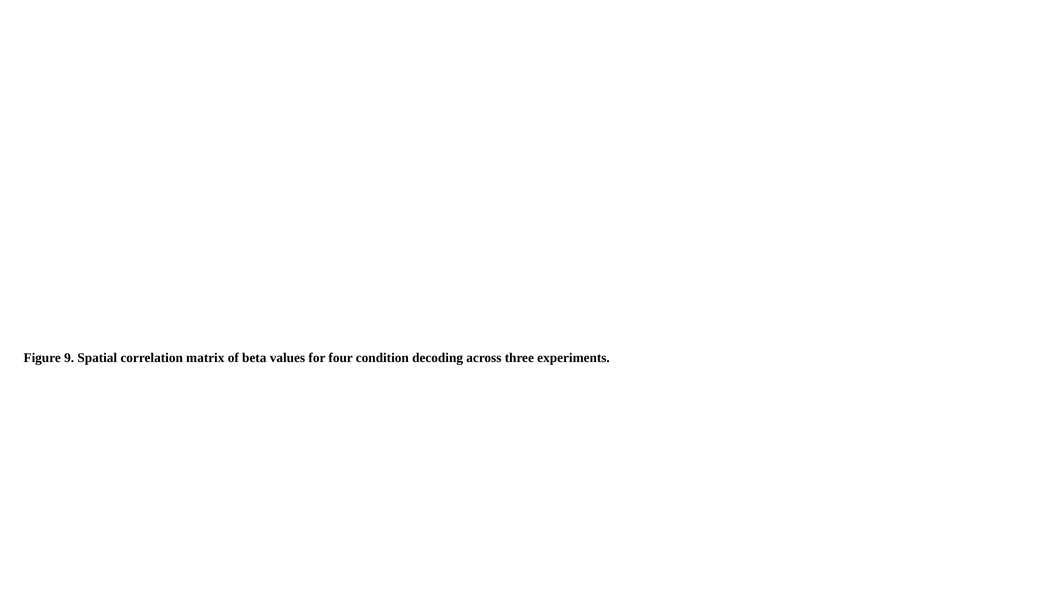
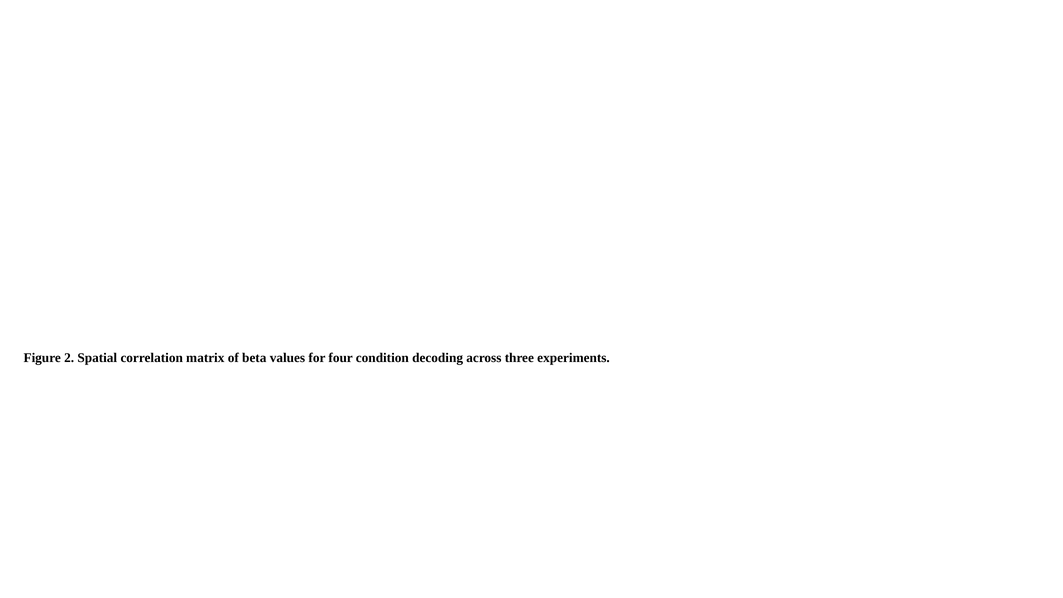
9: 9 -> 2 (69, 358)
